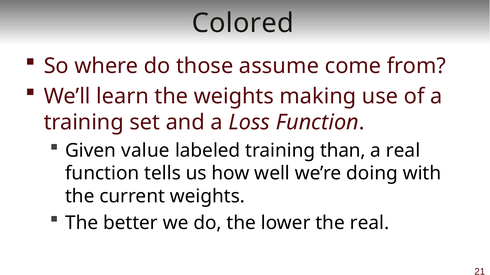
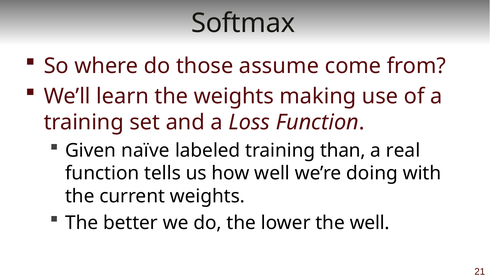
Colored: Colored -> Softmax (243, 23)
value: value -> naïve (145, 151)
the real: real -> well (370, 223)
